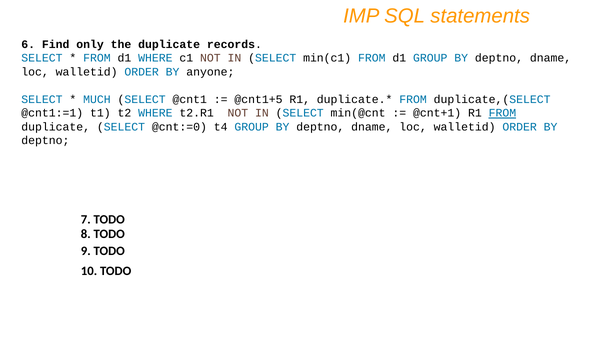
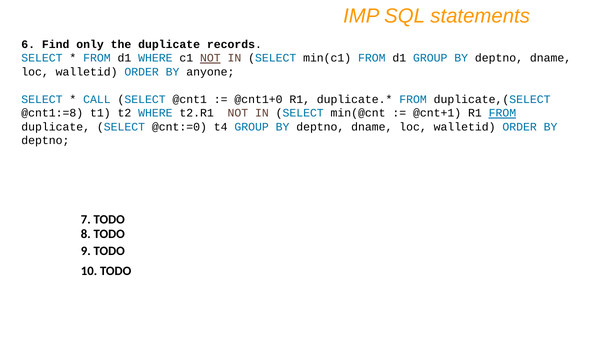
NOT underline: none -> present (210, 58)
MUCH: MUCH -> CALL (97, 99)
@cnt1+5: @cnt1+5 -> @cnt1+0 (258, 99)
@cnt1:=1: @cnt1:=1 -> @cnt1:=8 (52, 113)
